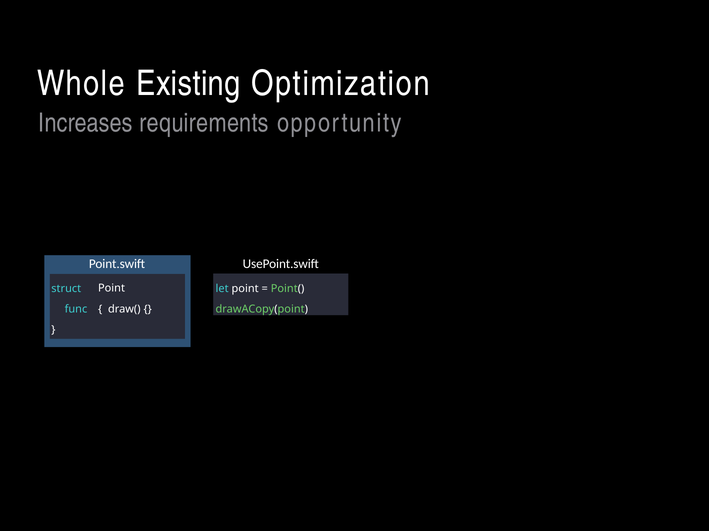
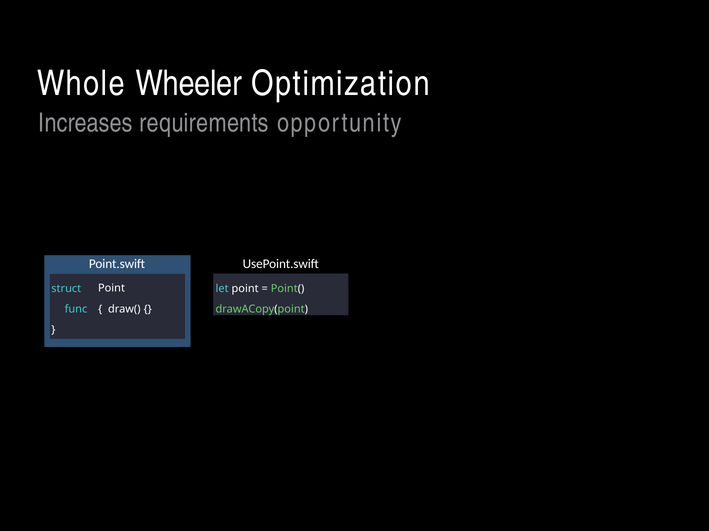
Existing: Existing -> Wheeler (189, 84)
